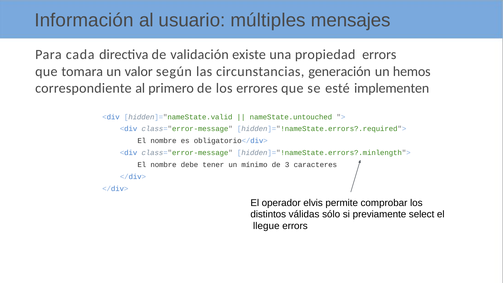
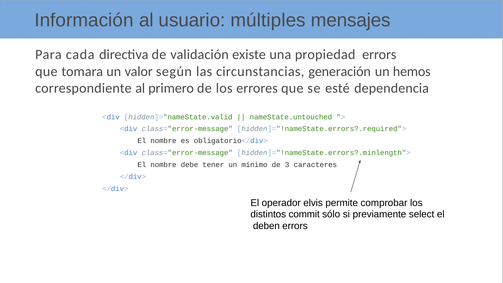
implementen: implementen -> dependencia (392, 88)
válidas: válidas -> commit (304, 214)
llegue: llegue -> deben (266, 226)
